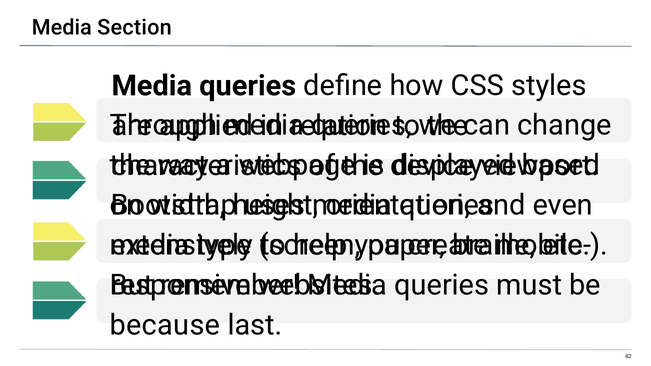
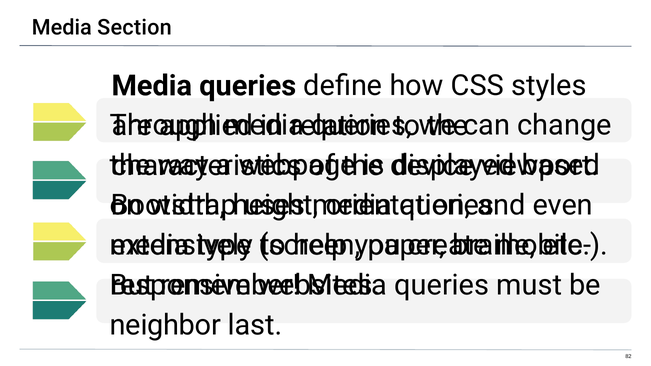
because: because -> neighbor (165, 325)
